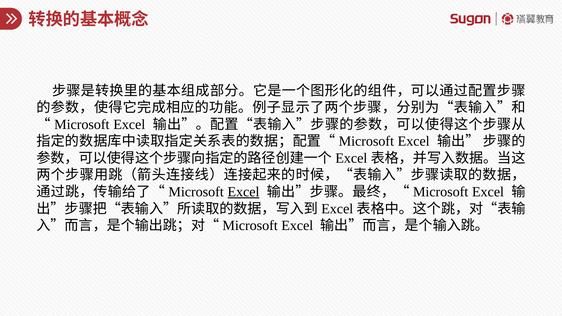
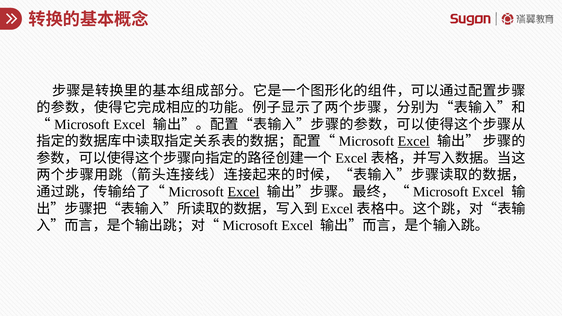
Excel underline: none -> present (414, 141)
